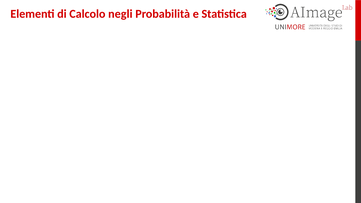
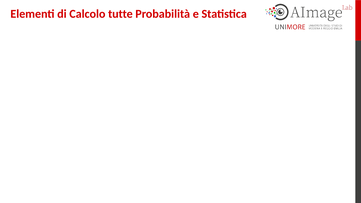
negli: negli -> tutte (120, 14)
